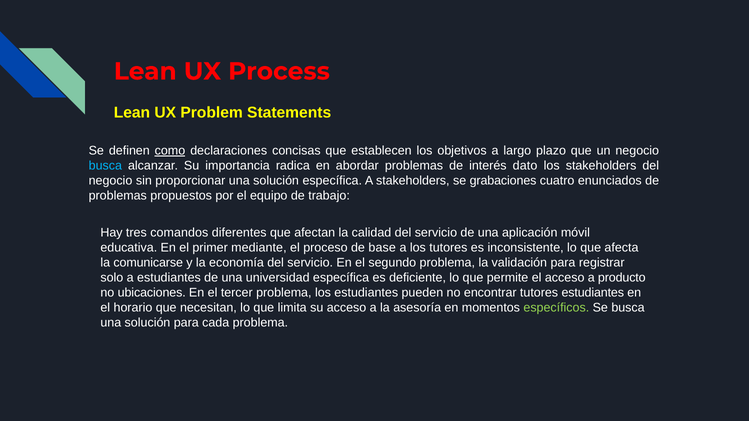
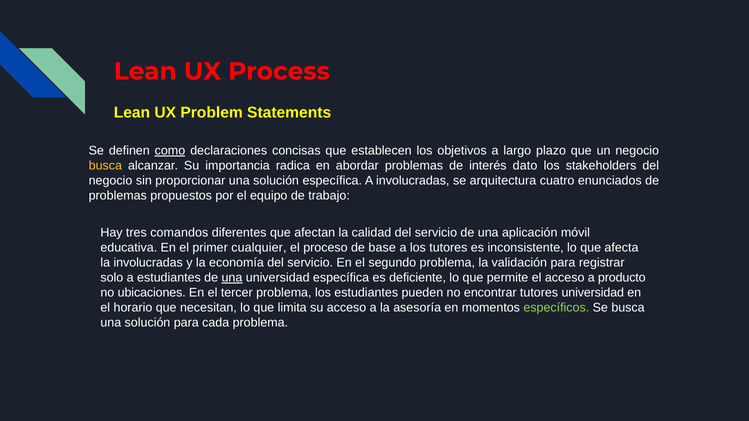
busca colour: light blue -> yellow (105, 166)
A stakeholders: stakeholders -> involucradas (413, 181)
grabaciones: grabaciones -> arquitectura (503, 181)
mediante: mediante -> cualquier (259, 248)
la comunicarse: comunicarse -> involucradas (148, 263)
una underline: none -> present (232, 278)
tutores estudiantes: estudiantes -> universidad (593, 293)
